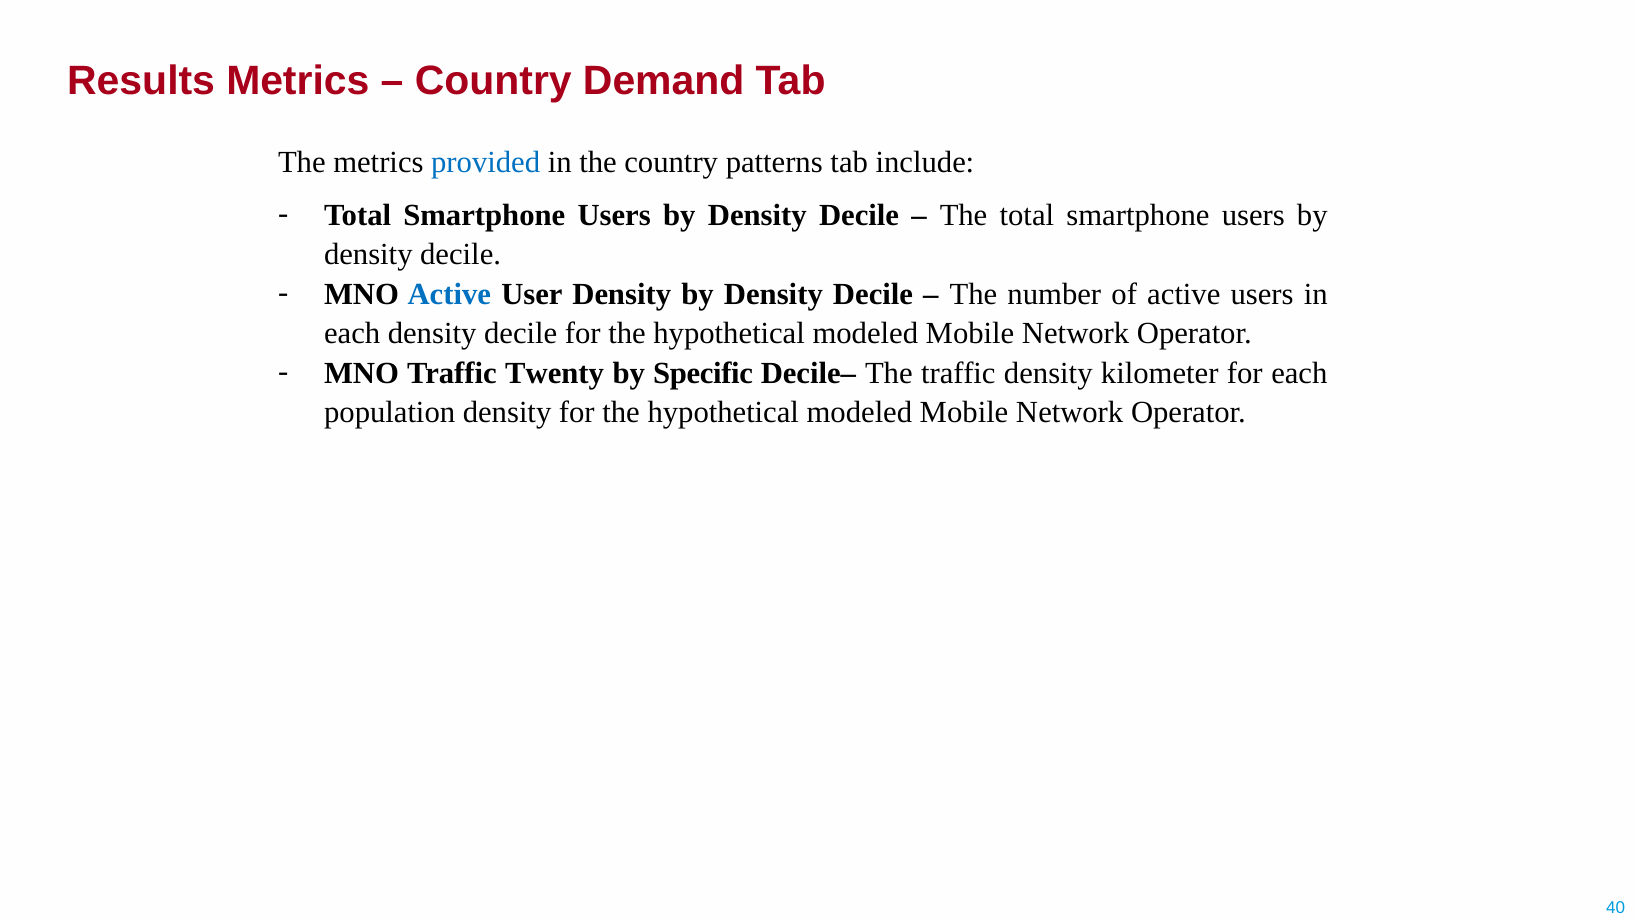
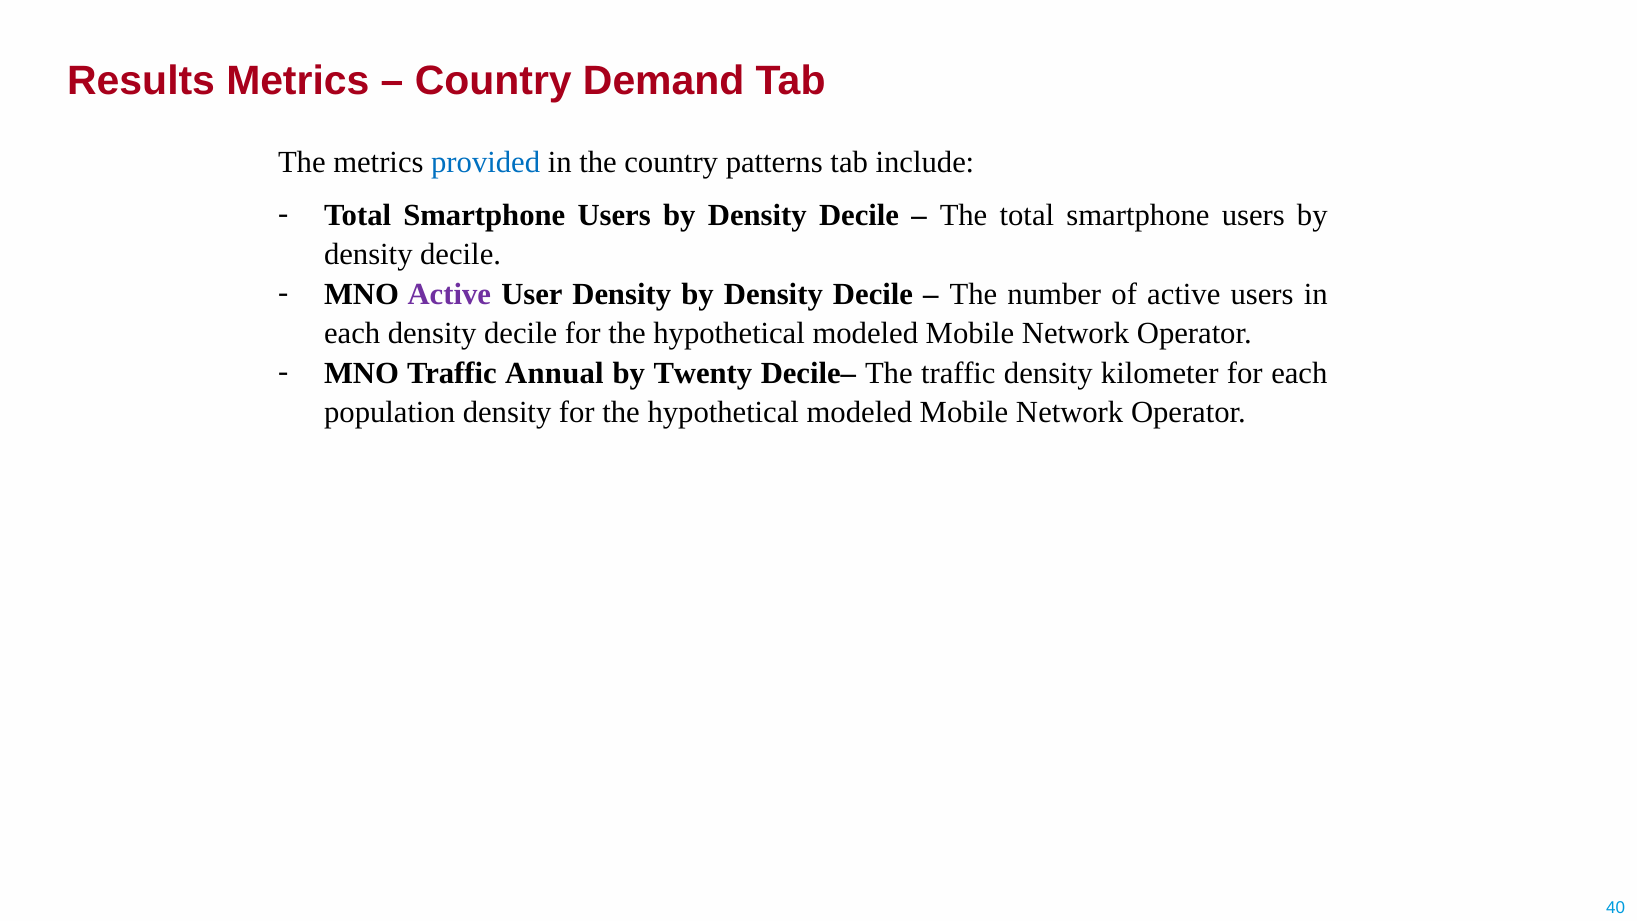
Active colour: blue -> purple (449, 294)
Twenty: Twenty -> Annual (554, 373)
Specific: Specific -> Twenty (703, 373)
